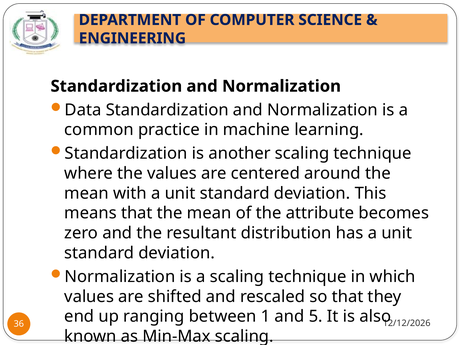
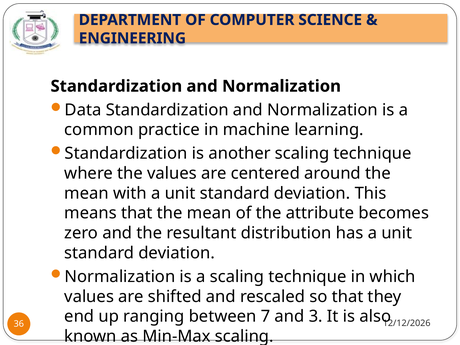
1: 1 -> 7 (265, 317)
5: 5 -> 3 (316, 317)
